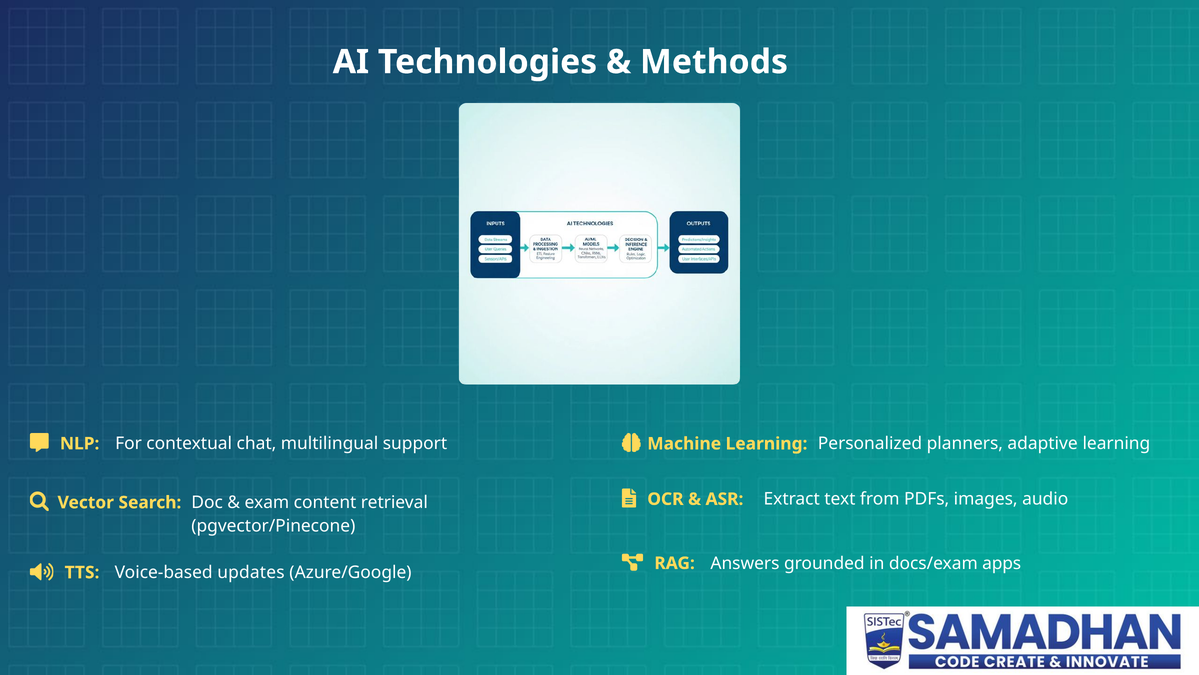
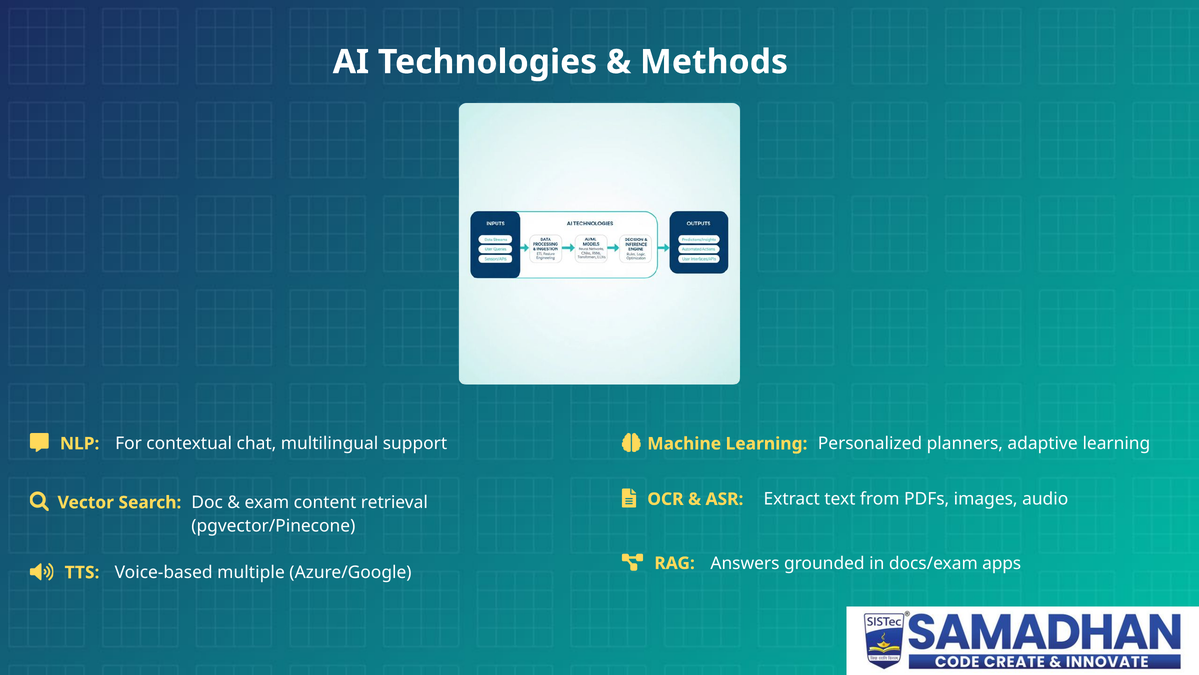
updates: updates -> multiple (251, 572)
